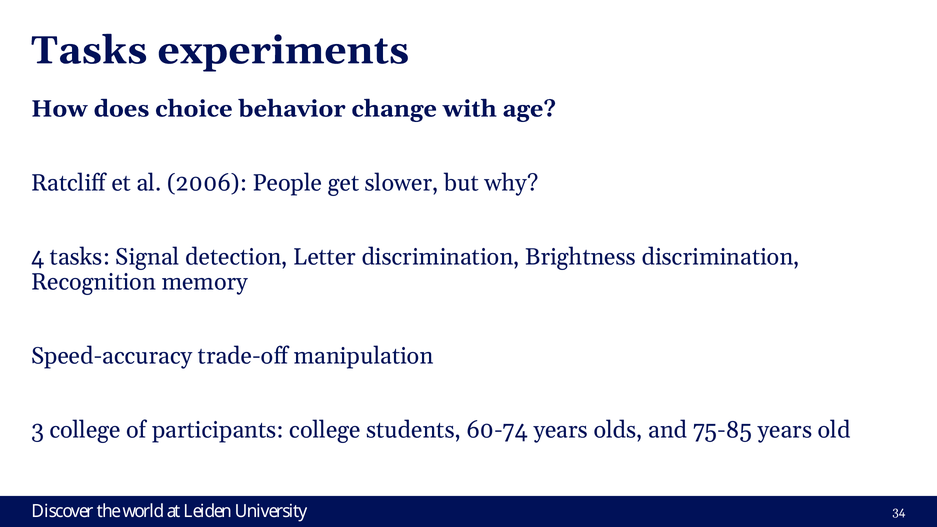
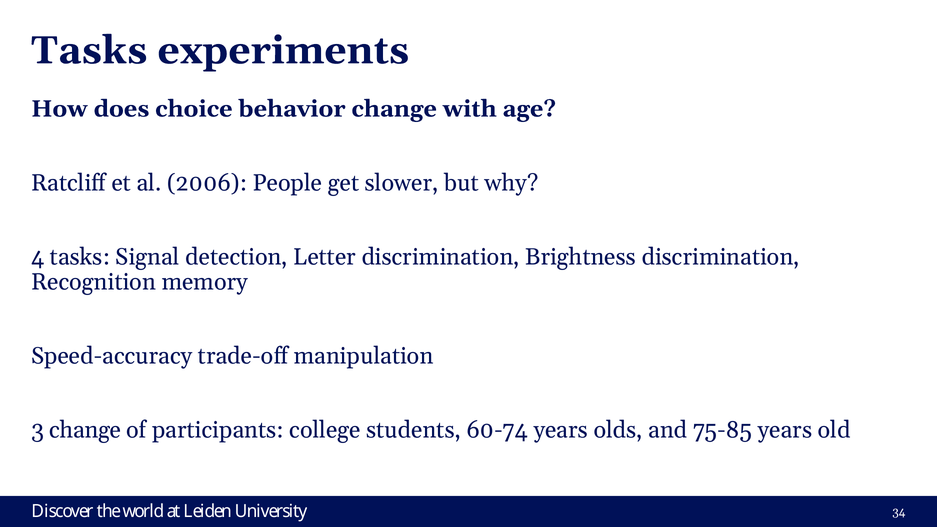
3 college: college -> change (85, 430)
